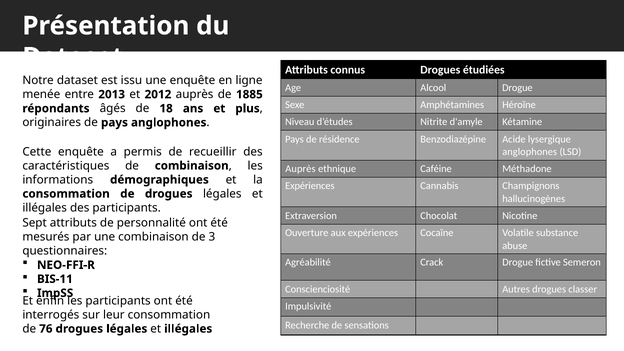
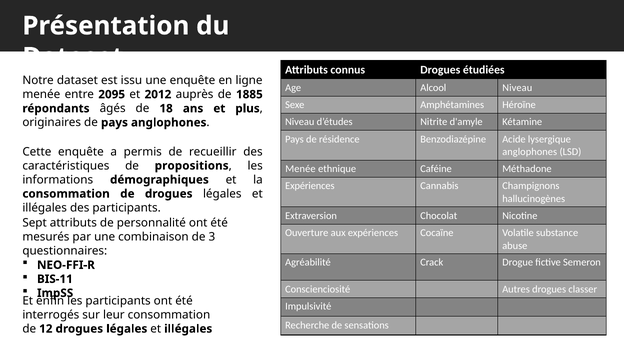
Alcool Drogue: Drogue -> Niveau (517, 88)
2013: 2013 -> 2095 (112, 94)
de combinaison: combinaison -> propositions (192, 166)
Auprès: Auprès -> Menée (300, 169)
76: 76 -> 12 (46, 329)
